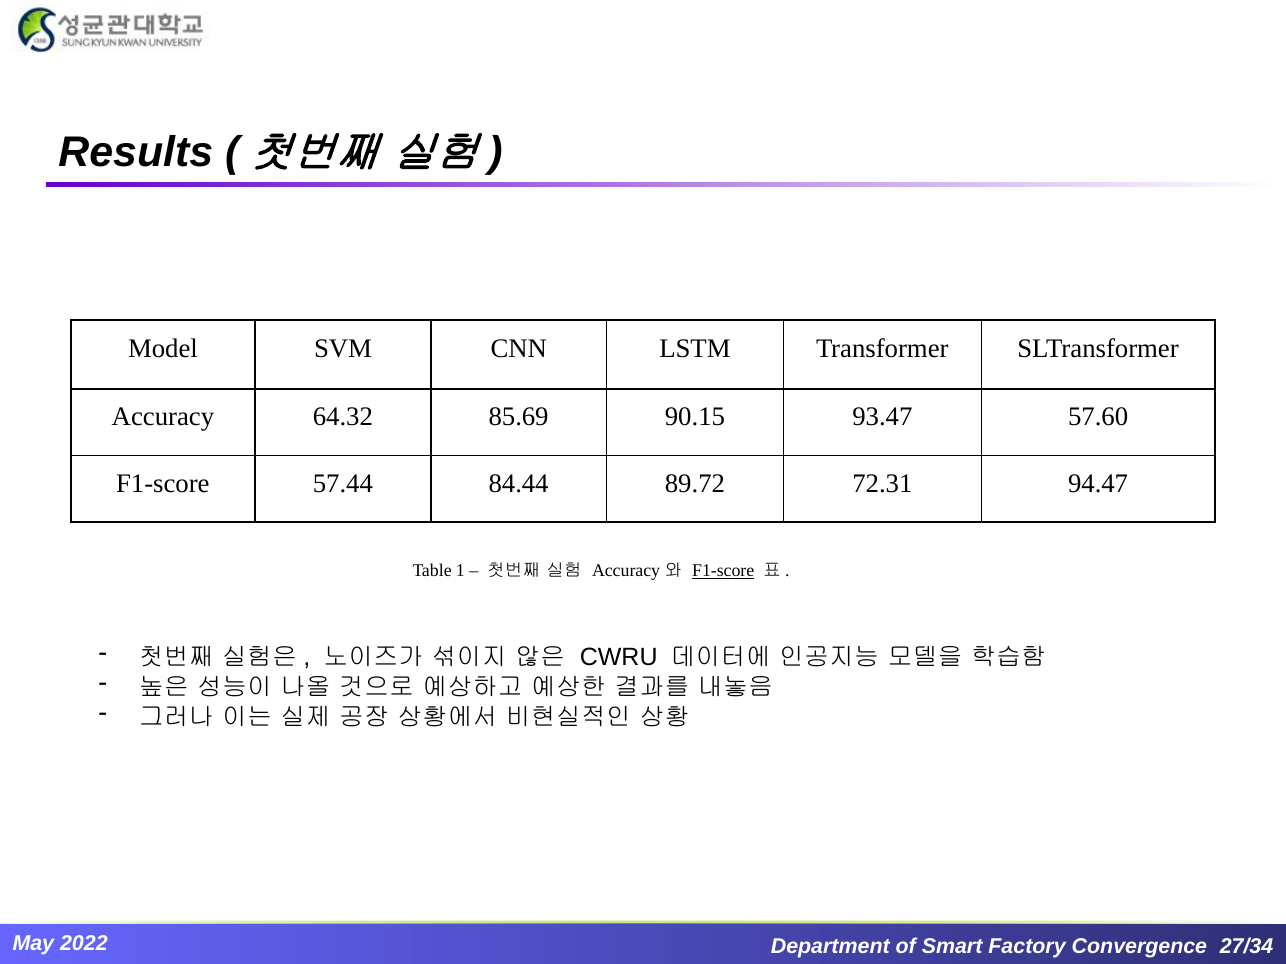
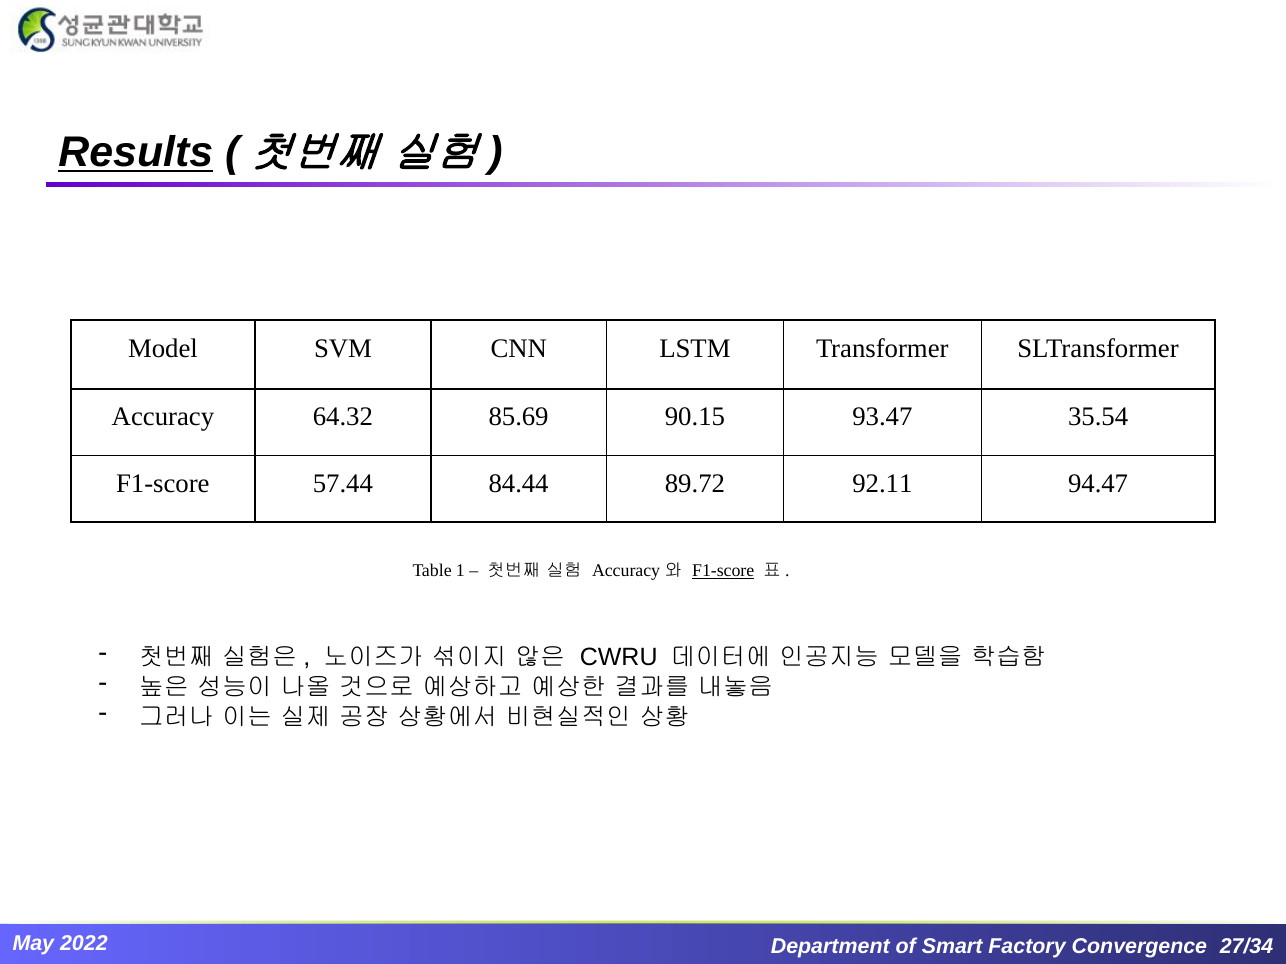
Results underline: none -> present (136, 153)
57.60: 57.60 -> 35.54 (1098, 417)
72.31: 72.31 -> 92.11 (882, 484)
